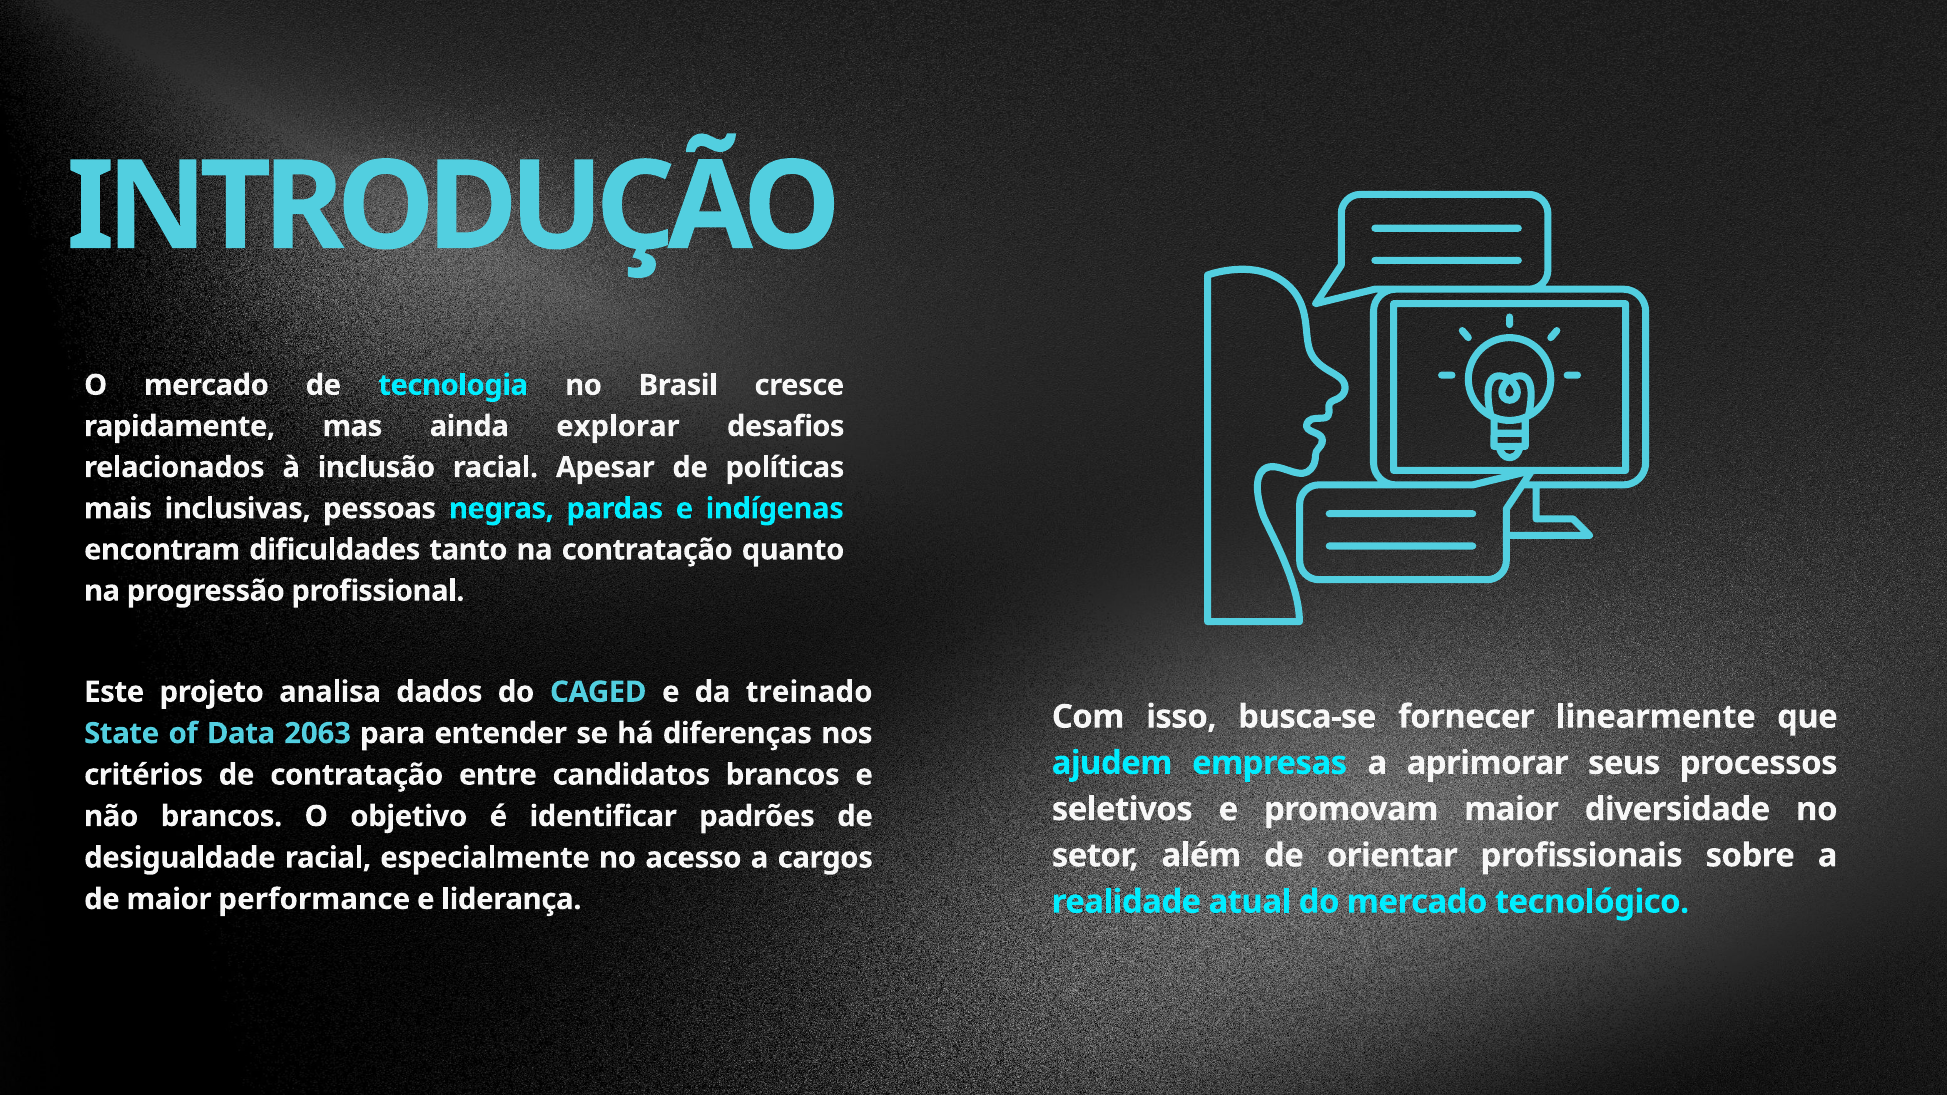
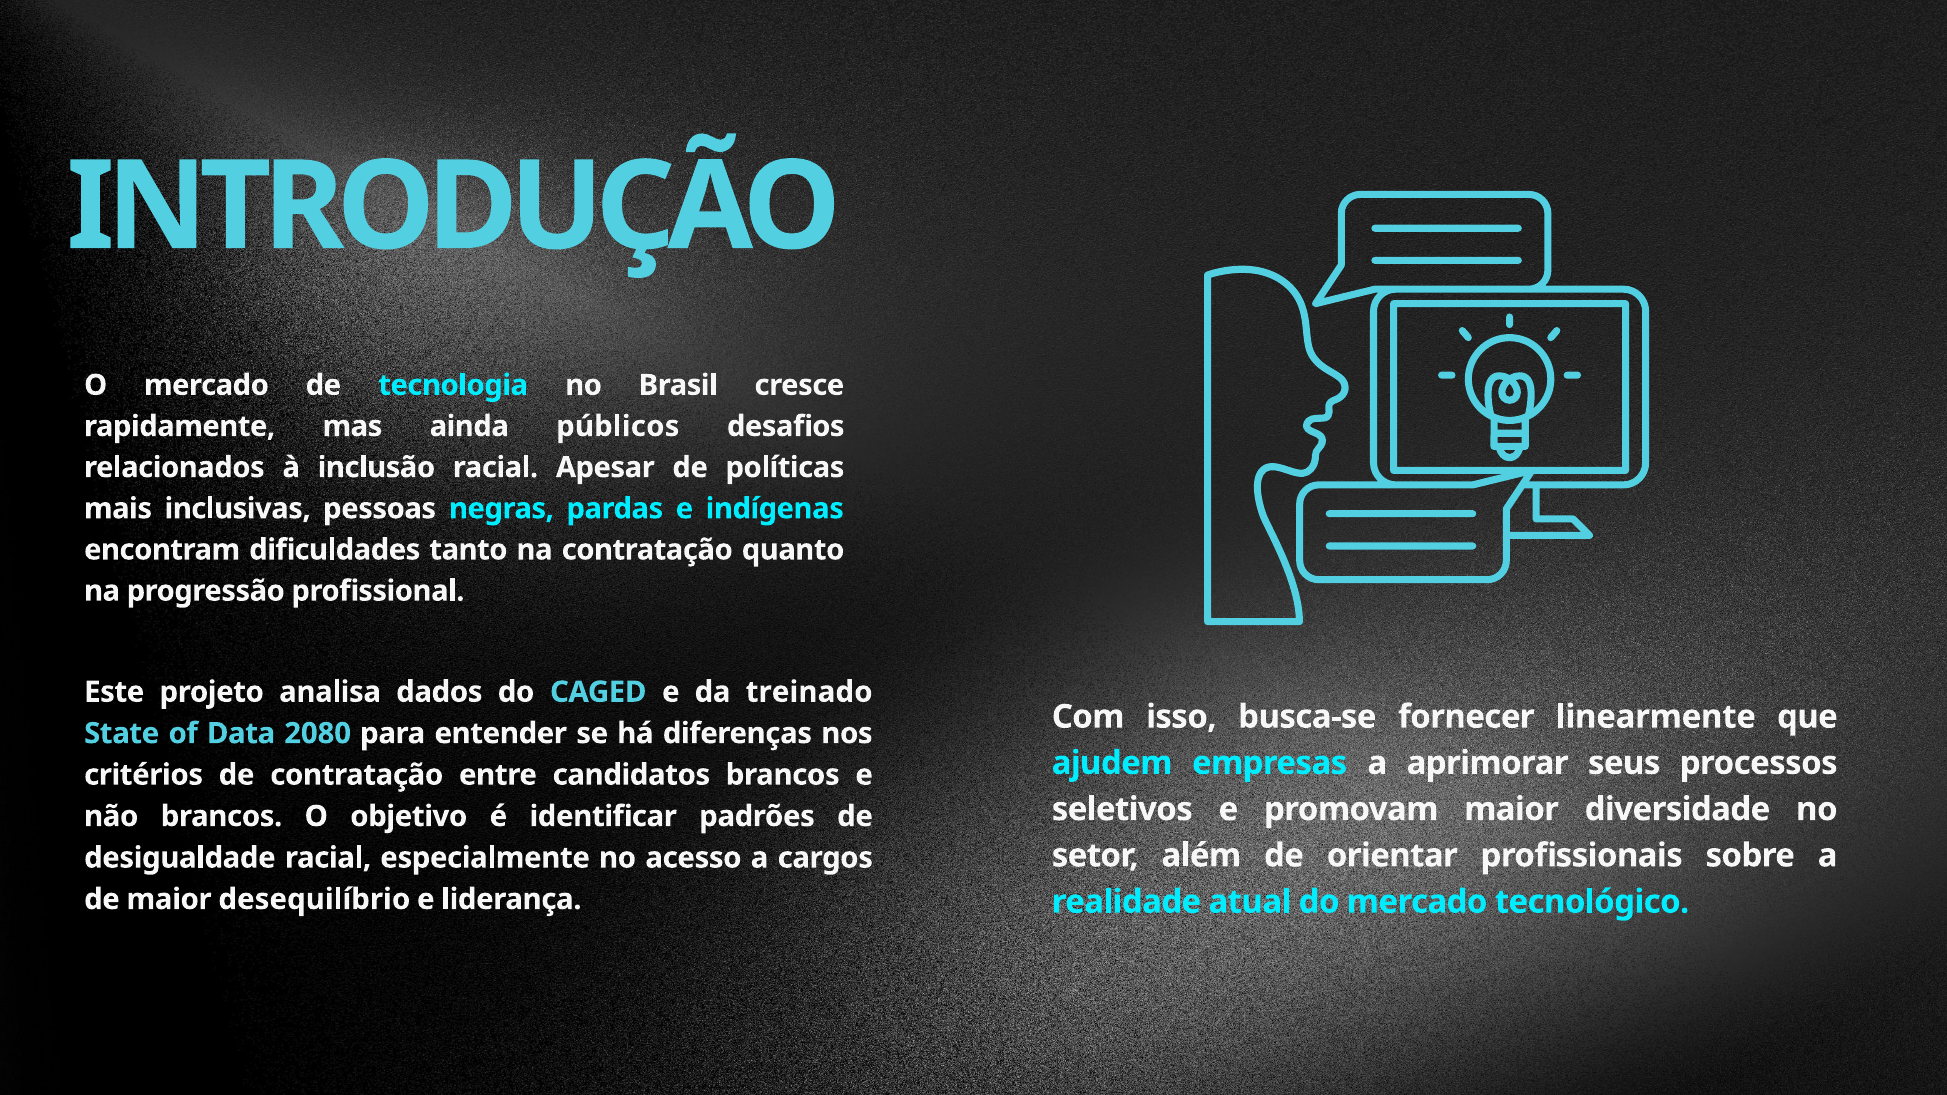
explorar: explorar -> públicos (618, 426)
2063: 2063 -> 2080 (318, 734)
performance: performance -> desequilíbrio (314, 899)
